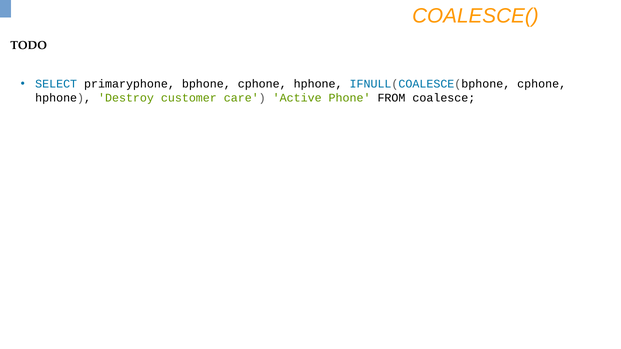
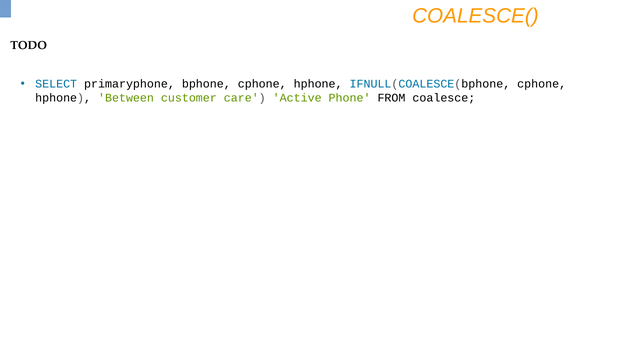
Destroy: Destroy -> Between (126, 98)
